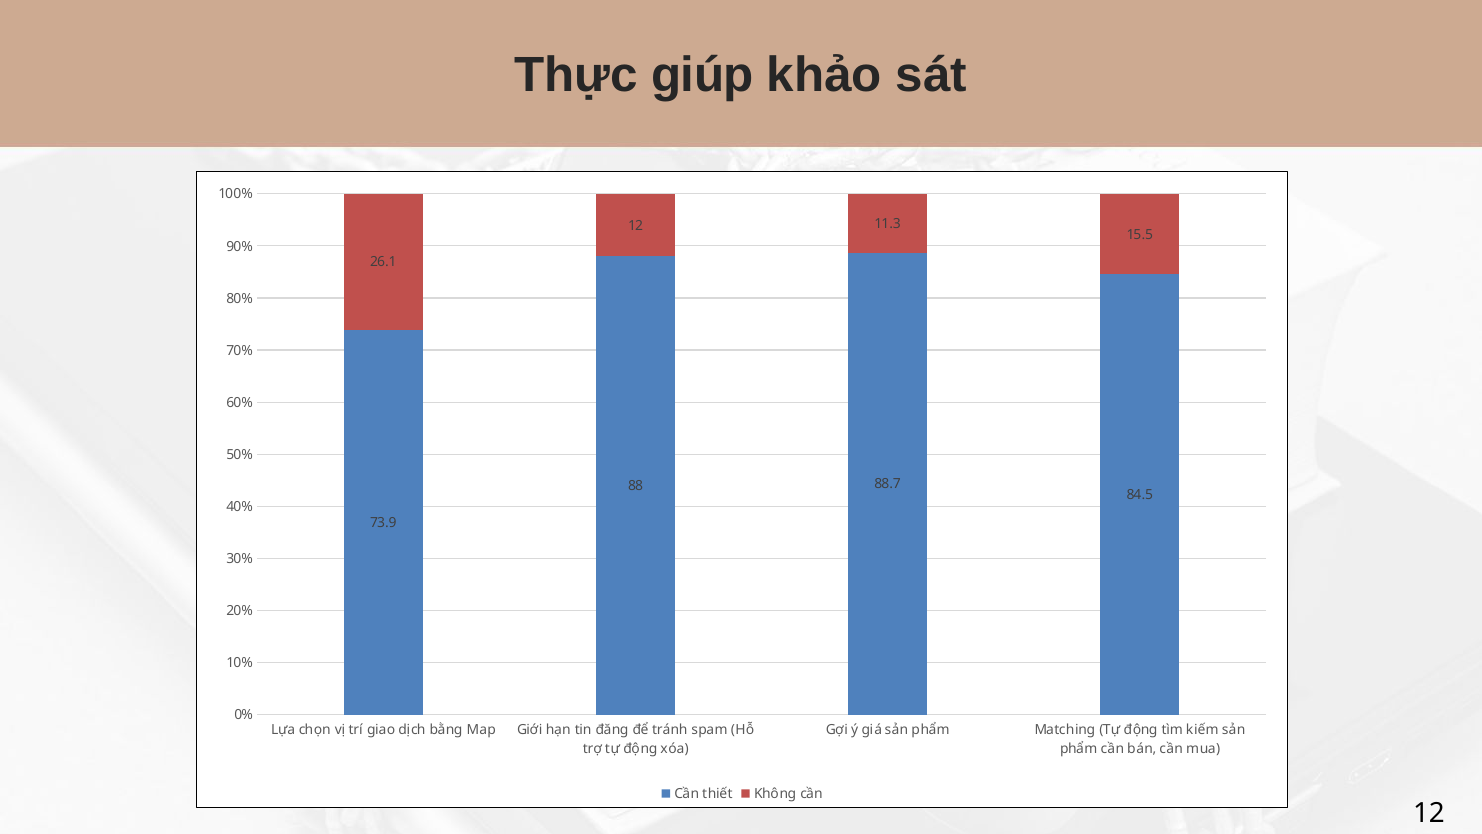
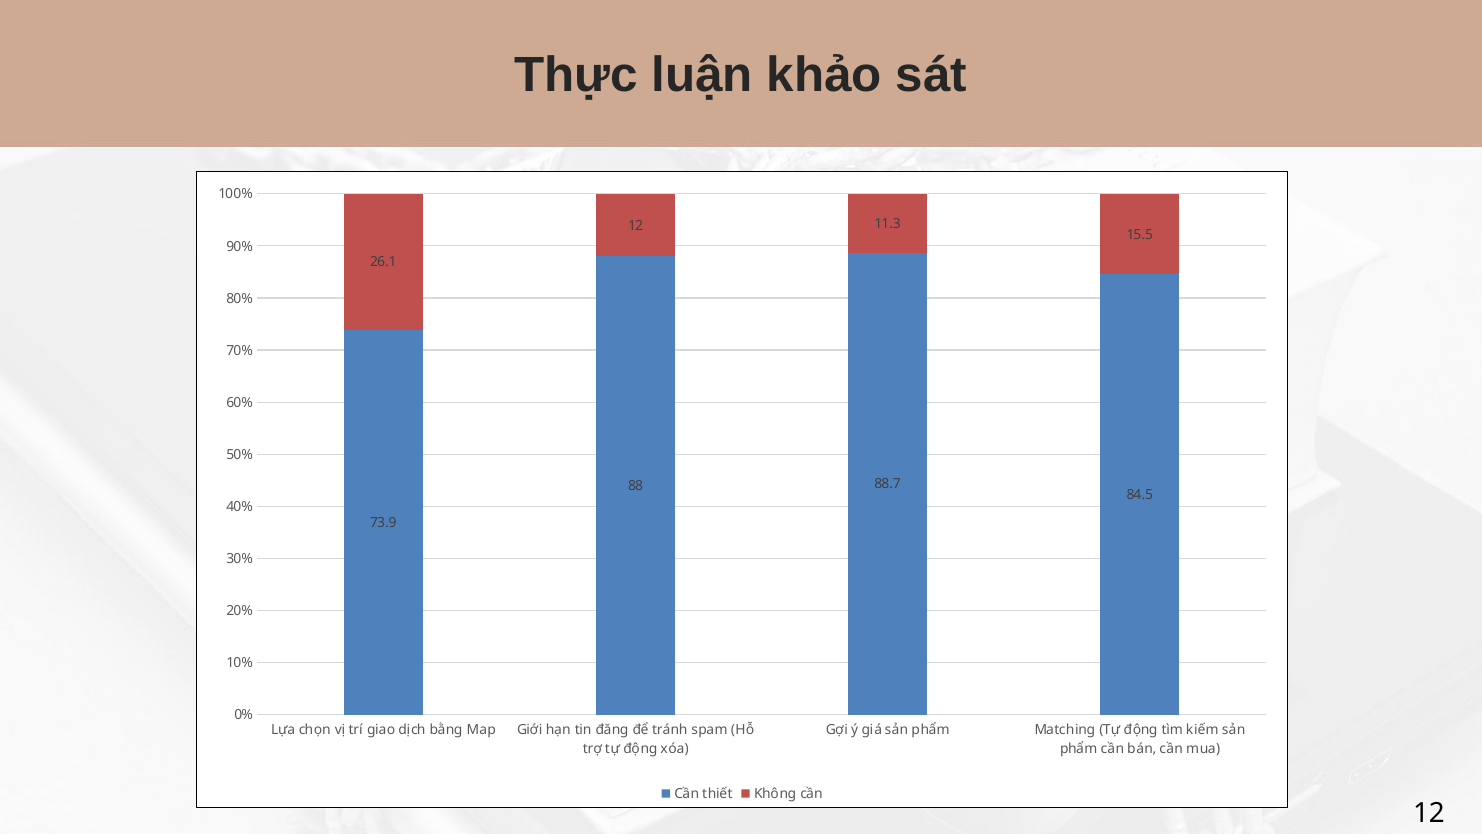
giúp: giúp -> luận (702, 75)
